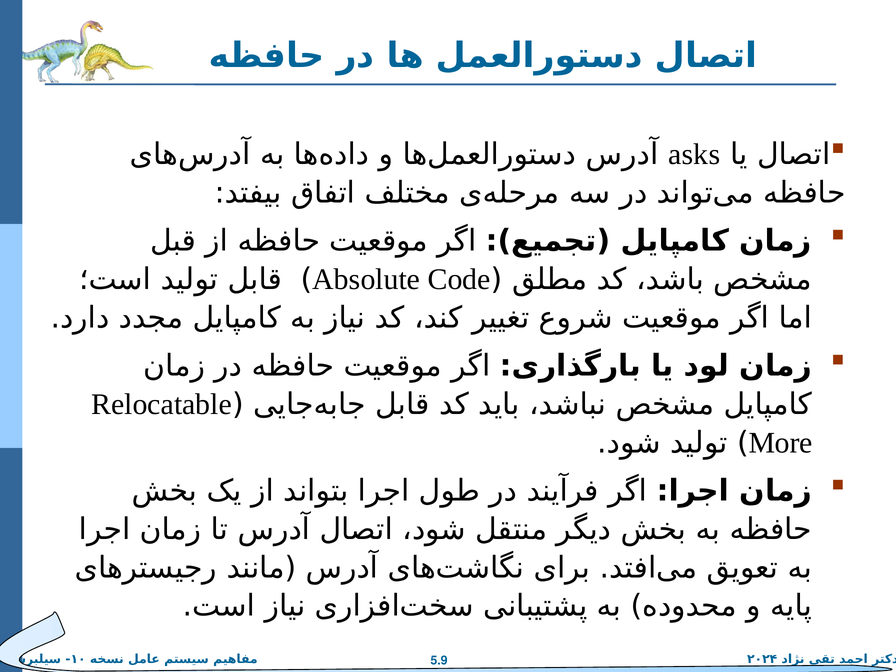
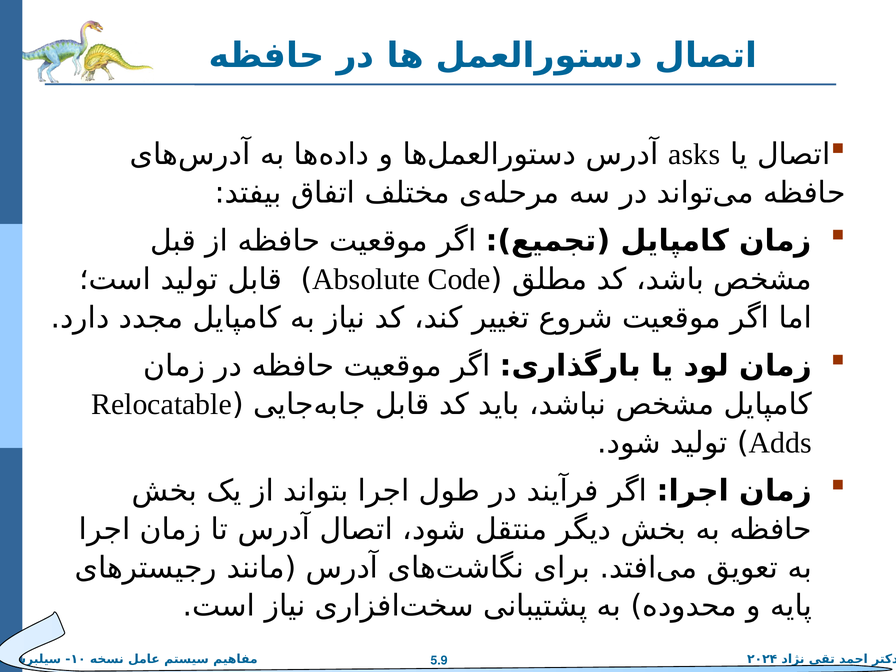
More: More -> Adds (780, 443)
